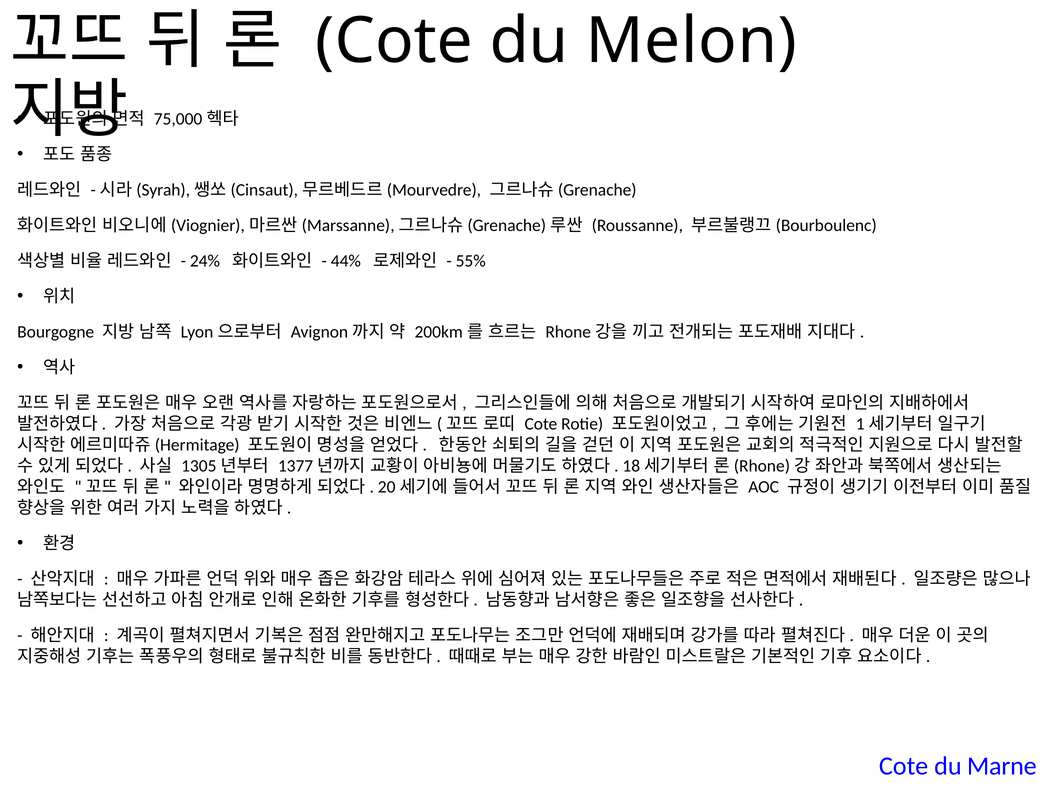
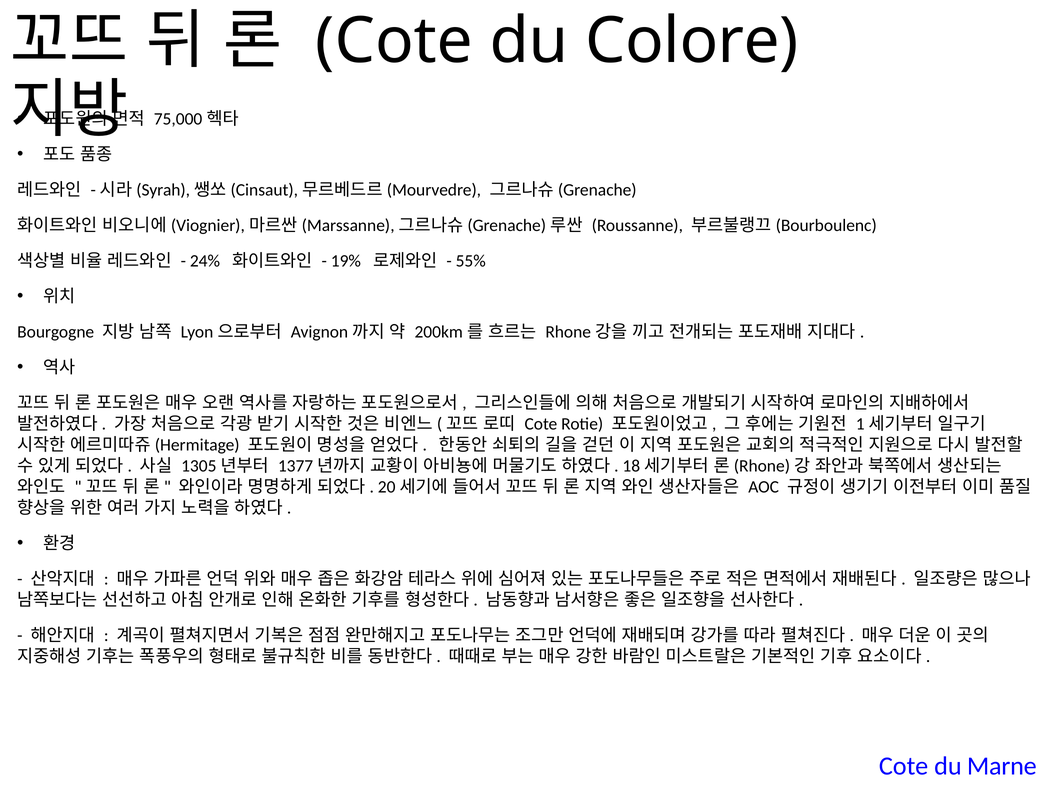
Melon: Melon -> Colore (692, 41)
44%: 44% -> 19% (346, 261)
